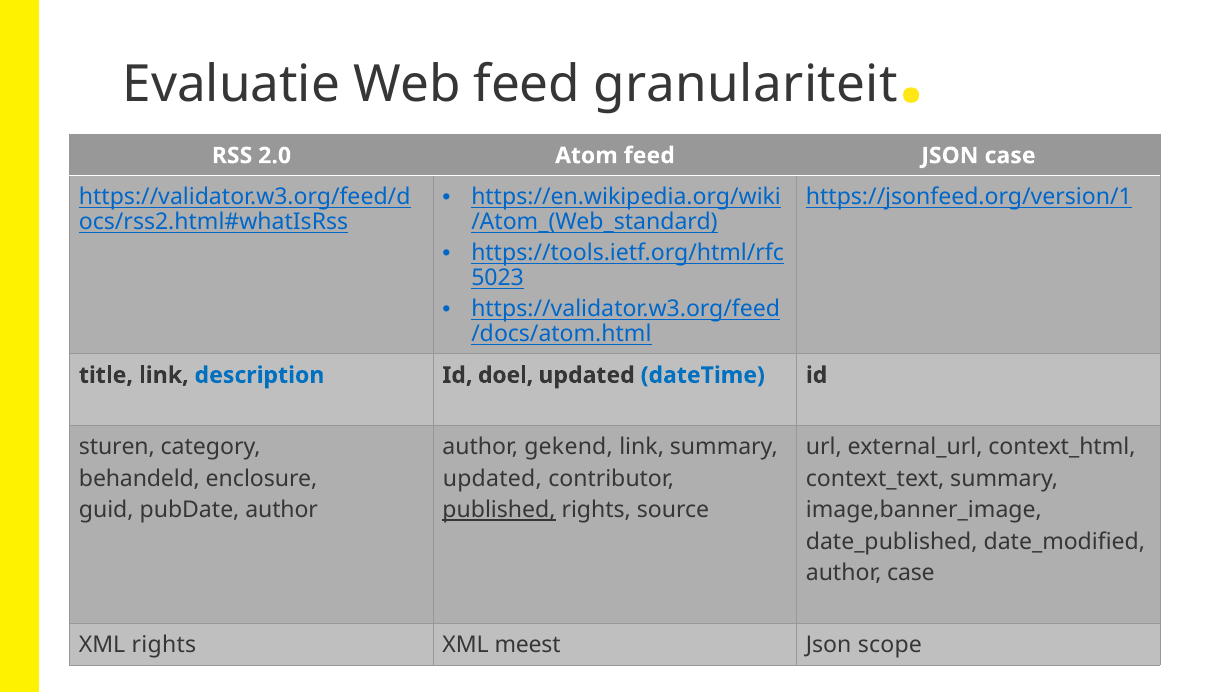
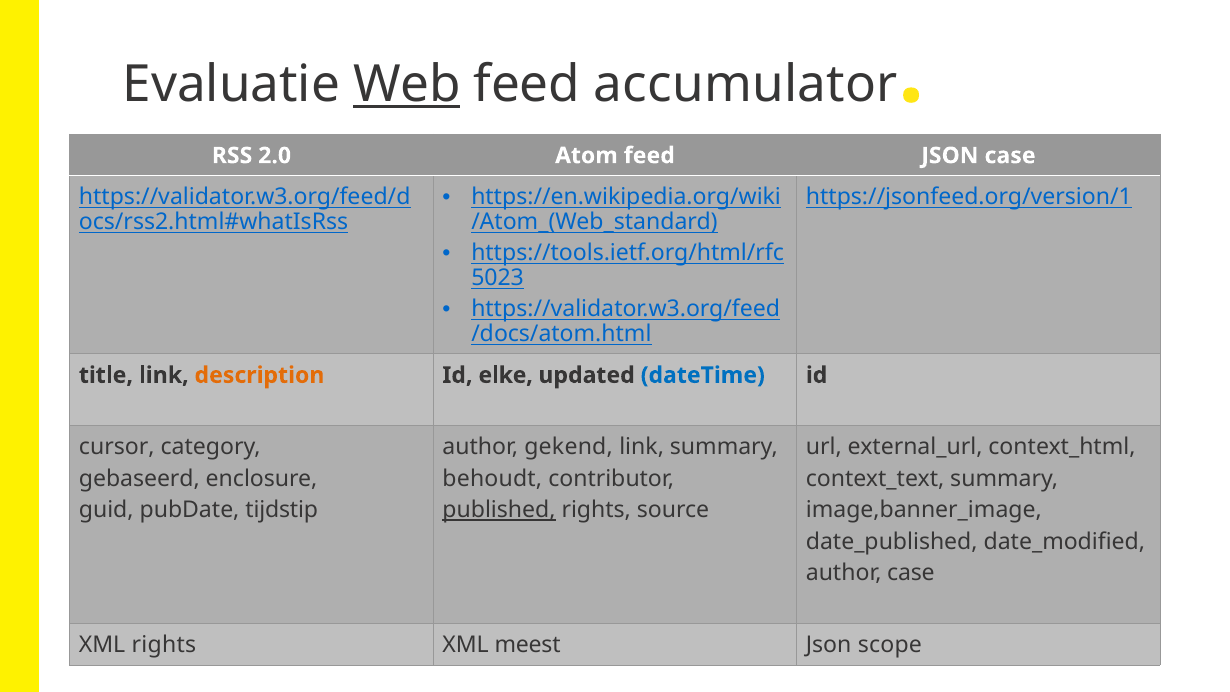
Web underline: none -> present (407, 85)
granulariteit: granulariteit -> accumulator (746, 85)
description colour: blue -> orange (259, 375)
doel: doel -> elke (506, 375)
sturen: sturen -> cursor (117, 447)
behandeld: behandeld -> gebaseerd (139, 479)
updated: updated -> behoudt (492, 479)
pubDate author: author -> tijdstip (282, 510)
